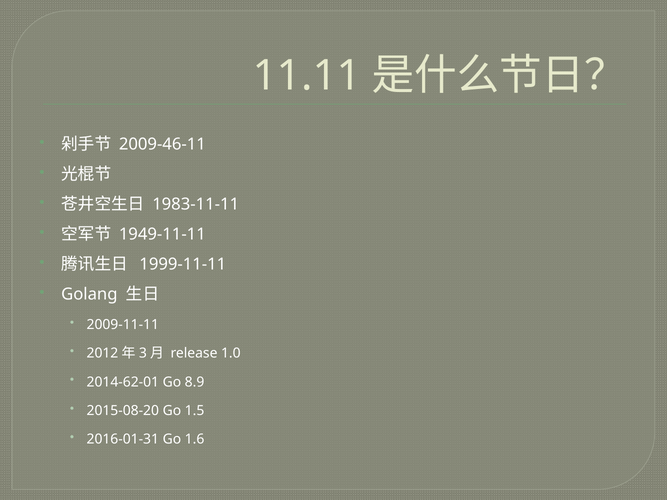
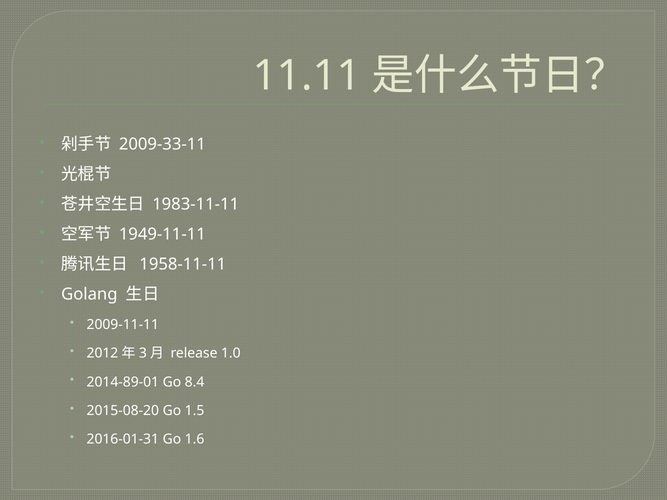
2009-46-11: 2009-46-11 -> 2009-33-11 (162, 145)
1999-11-11: 1999-11-11 -> 1958-11-11 (183, 265)
2014-62-01: 2014-62-01 -> 2014-89-01 (123, 382)
8.9: 8.9 -> 8.4 (195, 382)
